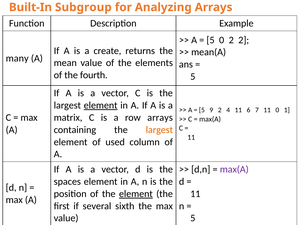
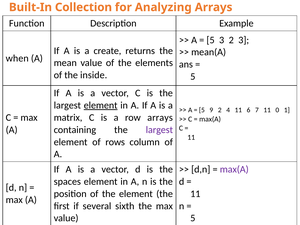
Subgroup: Subgroup -> Collection (83, 7)
5 0: 0 -> 3 (222, 40)
2 2: 2 -> 3 (244, 40)
many: many -> when (17, 58)
fourth: fourth -> inside (94, 75)
largest colour: orange -> purple (159, 130)
used: used -> rows (115, 142)
element underline: present -> none (136, 194)
